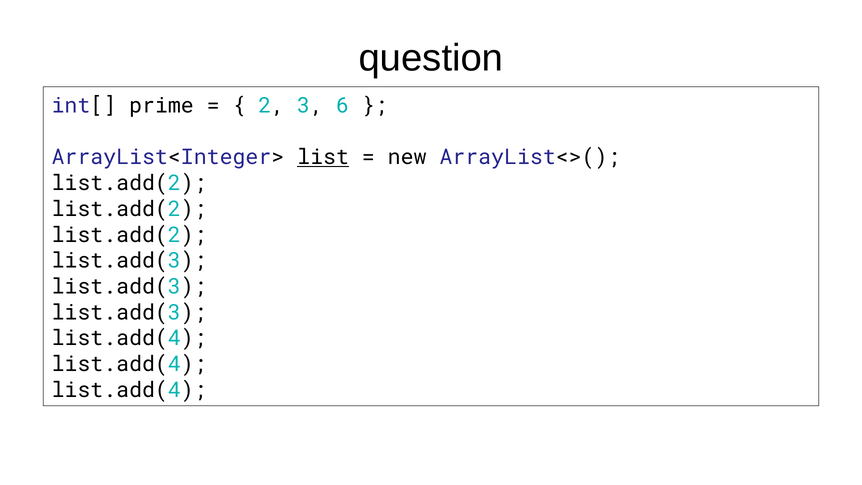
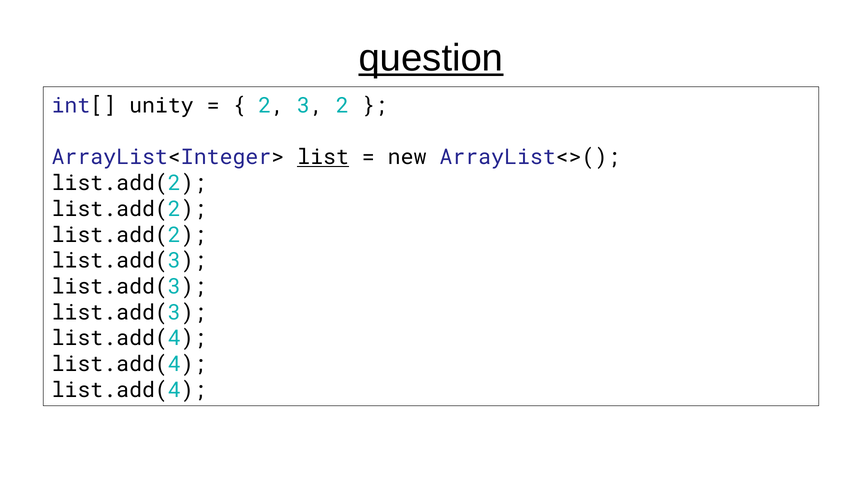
question underline: none -> present (431, 58)
prime: prime -> unity (161, 106)
3 6: 6 -> 2 (342, 106)
